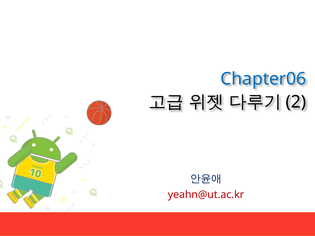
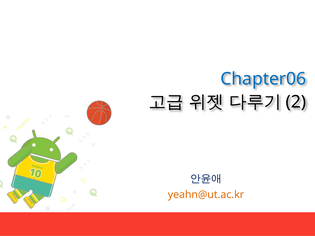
yeahn@ut.ac.kr colour: red -> orange (206, 195)
